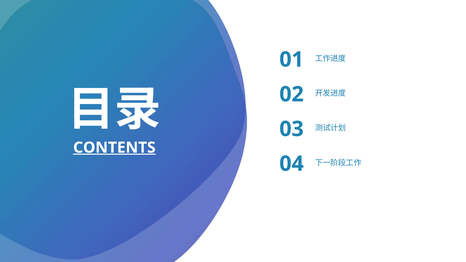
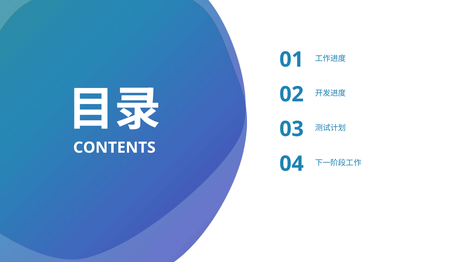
CONTENTS underline: present -> none (114, 148)
